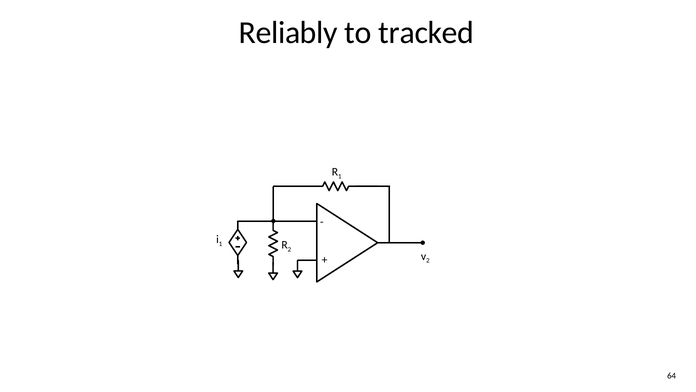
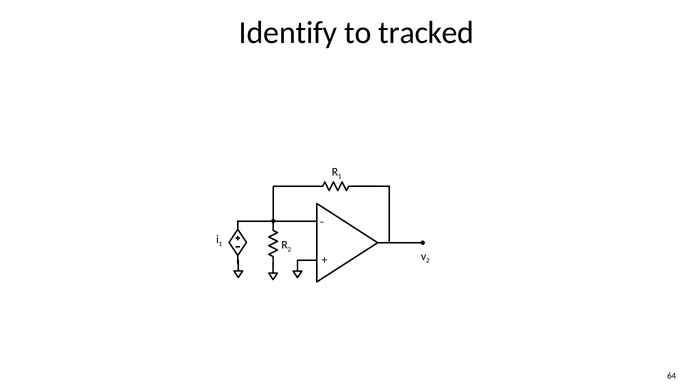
Reliably: Reliably -> Identify (288, 33)
